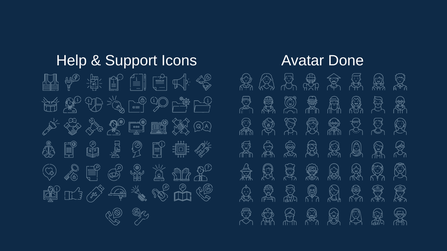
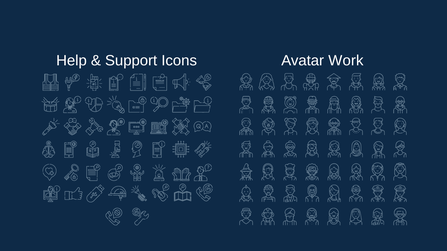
Done: Done -> Work (346, 61)
